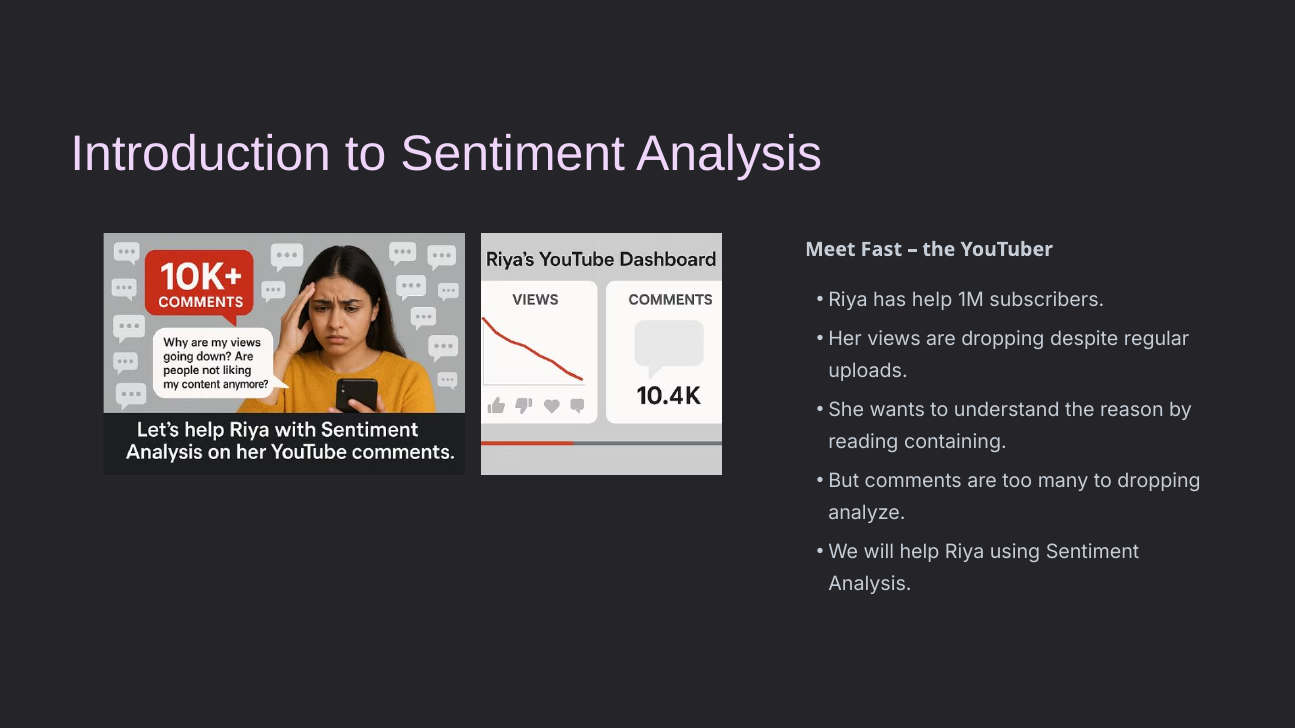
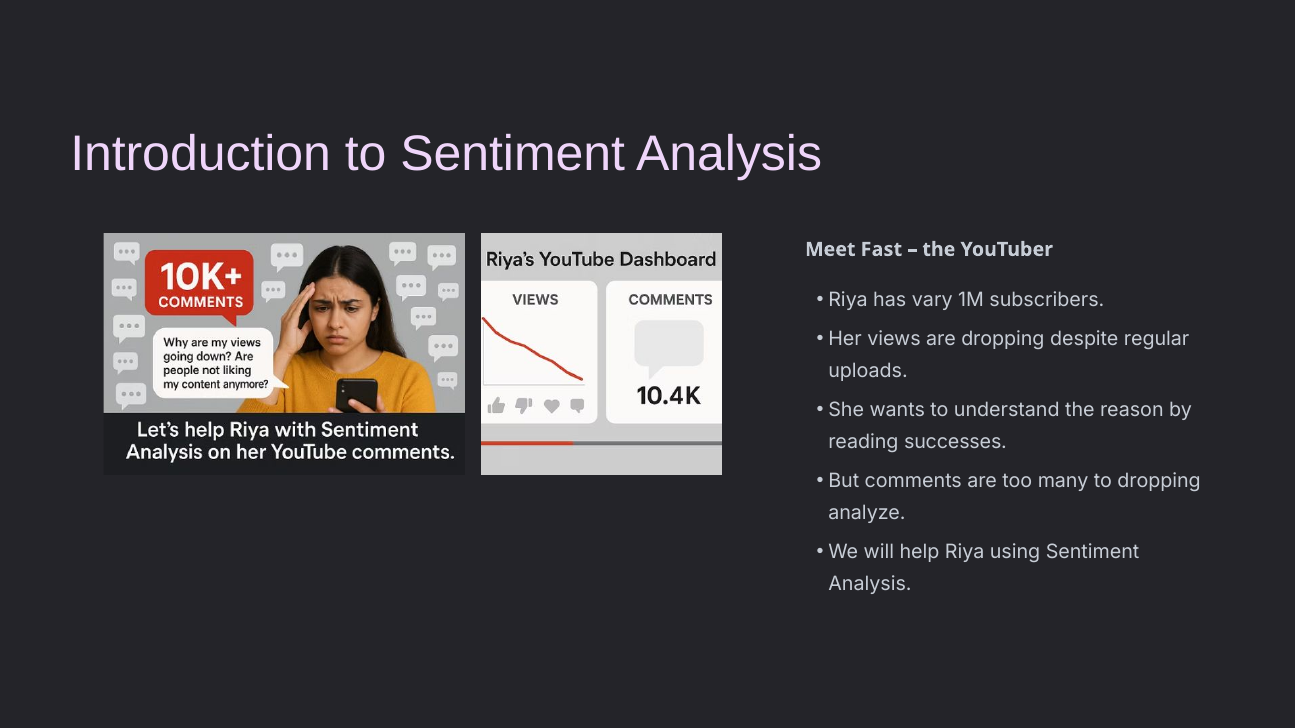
has help: help -> vary (932, 300)
containing: containing -> successes (955, 442)
